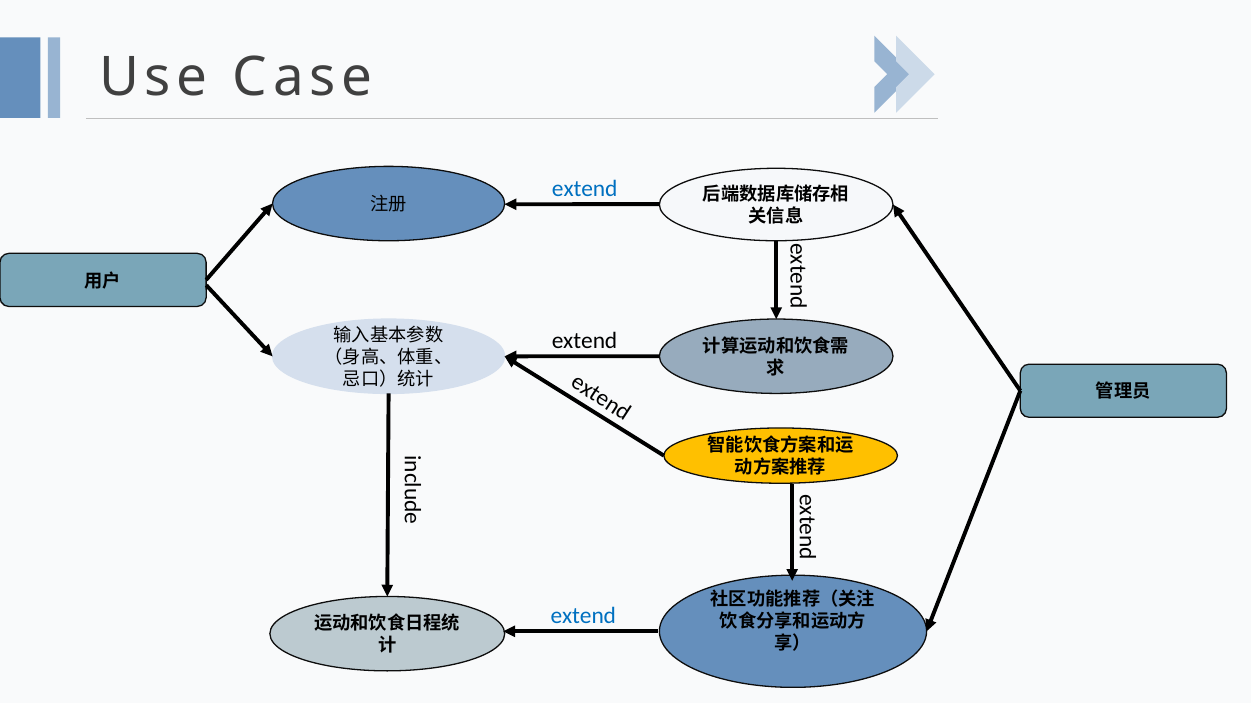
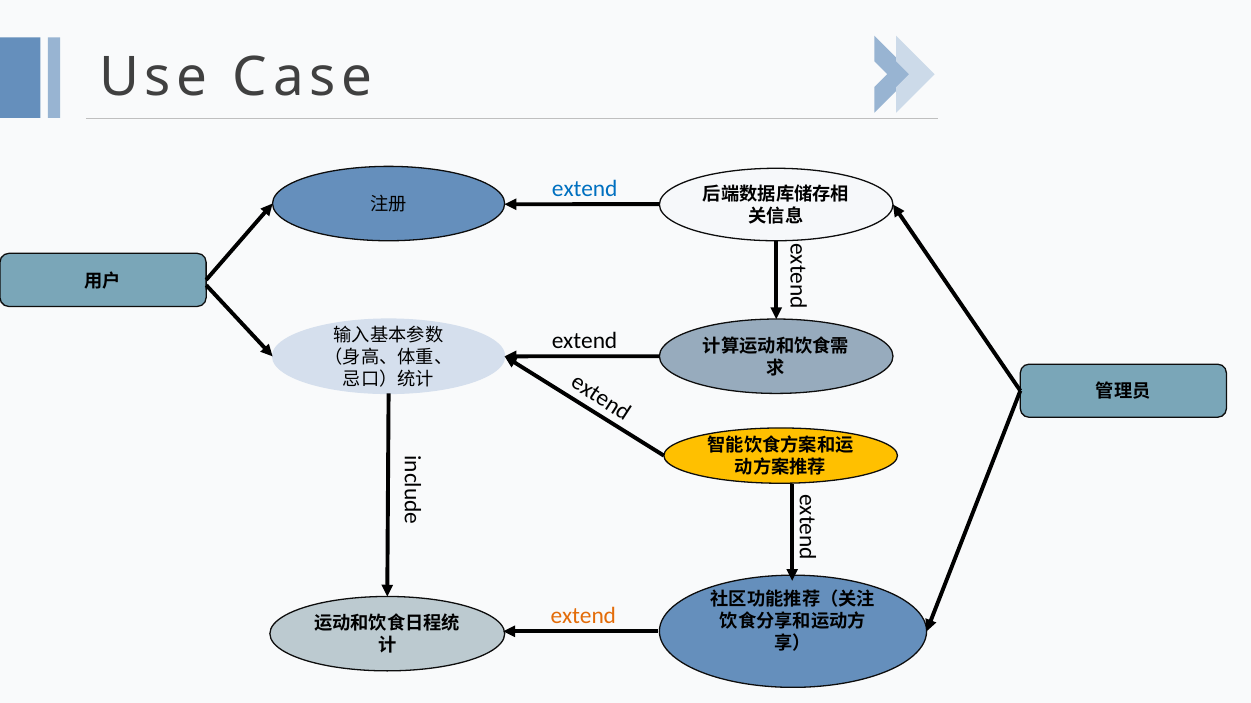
extend colour: blue -> orange (583, 617)
